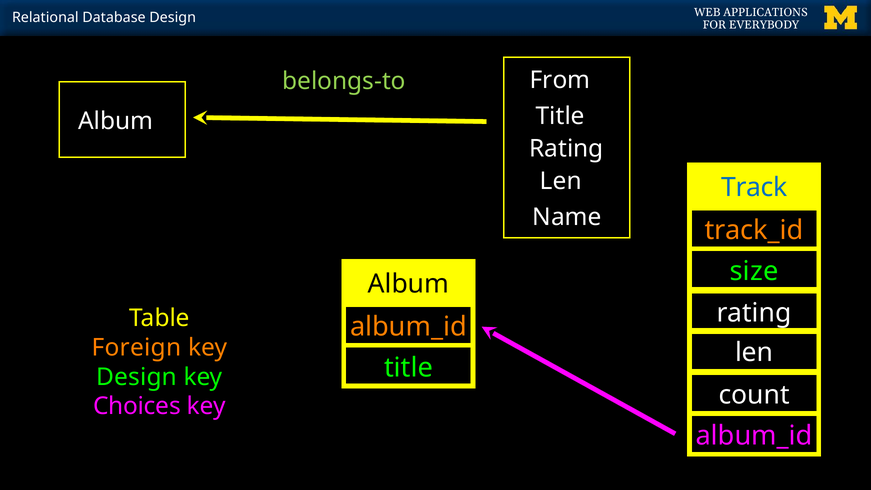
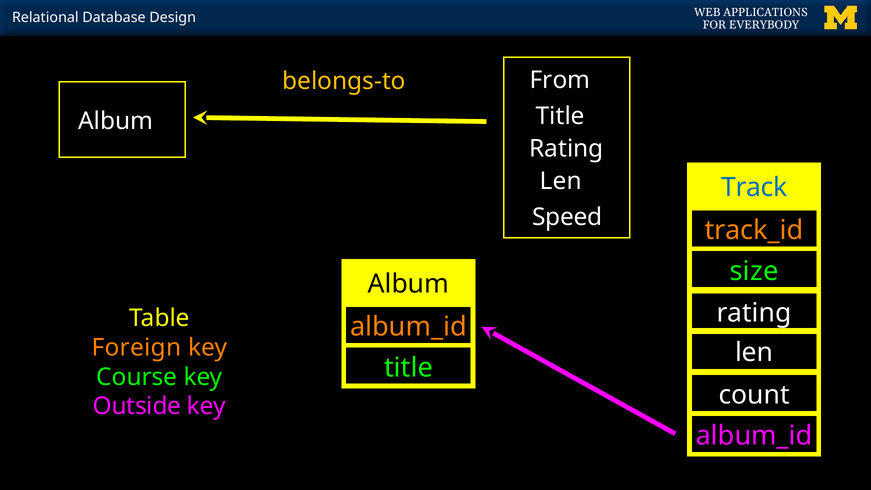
belongs-to colour: light green -> yellow (344, 81)
Name: Name -> Speed (567, 217)
Design: Design -> Course (137, 377)
Choices: Choices -> Outside (137, 406)
